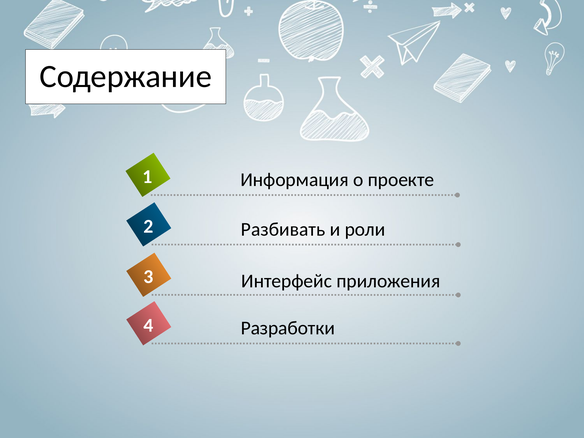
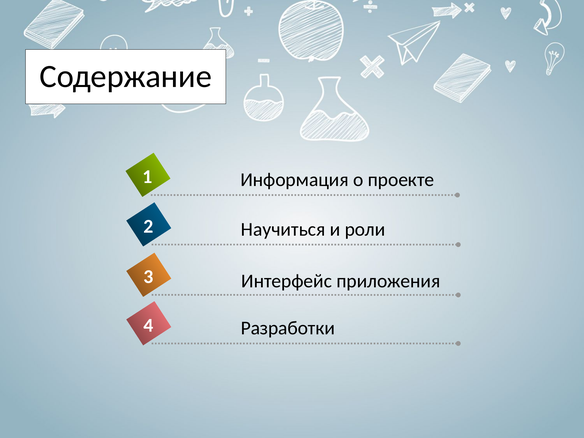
Разбивать: Разбивать -> Научиться (283, 229)
